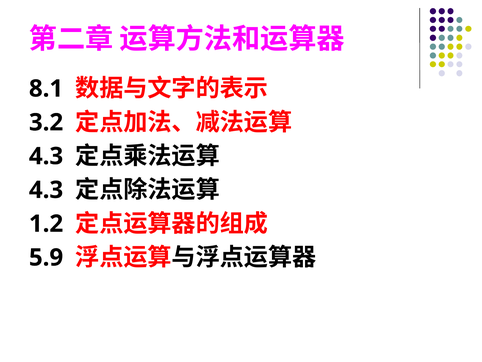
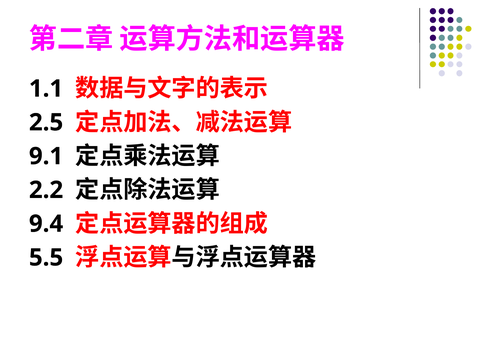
8.1: 8.1 -> 1.1 (46, 89)
3.2: 3.2 -> 2.5 (46, 122)
4.3: 4.3 -> 9.1 (46, 156)
4.3: 4.3 -> 2.2 (46, 190)
1.2: 1.2 -> 9.4 (46, 223)
5.9: 5.9 -> 5.5 (46, 257)
